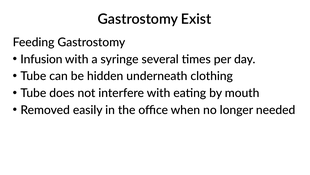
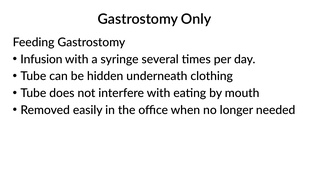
Exist: Exist -> Only (196, 19)
